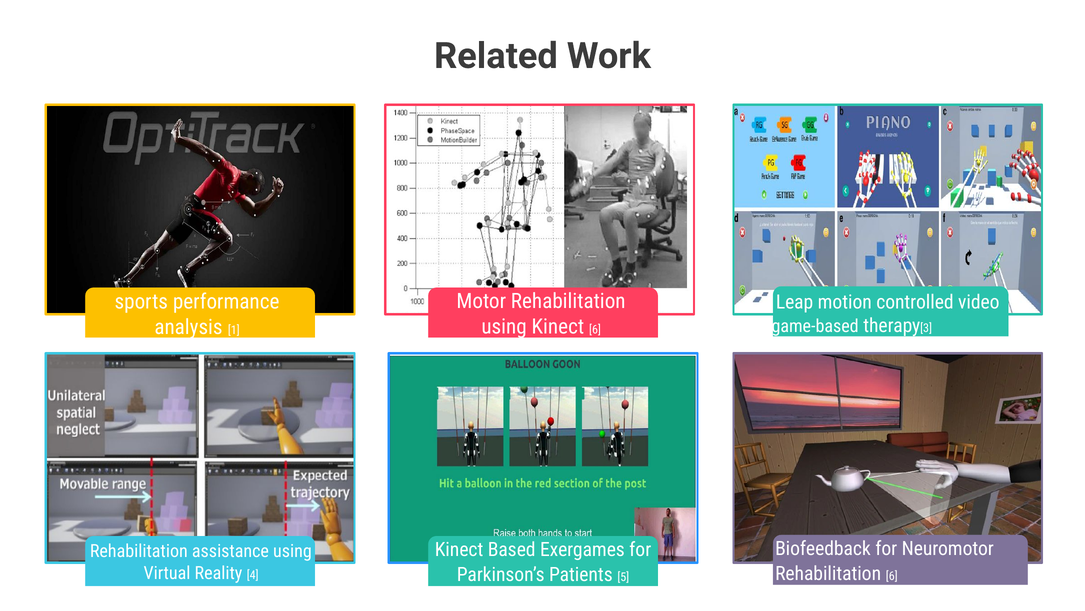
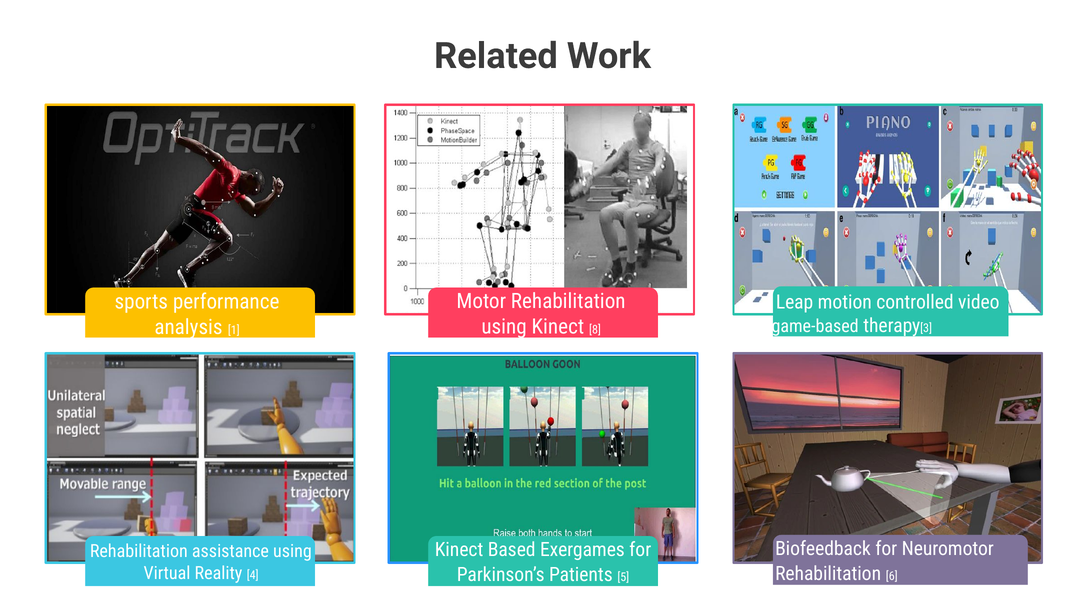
Kinect 6: 6 -> 8 (595, 329)
